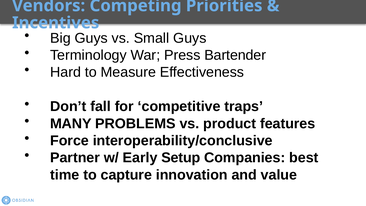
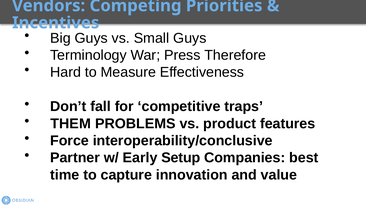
Bartender: Bartender -> Therefore (235, 55)
MANY: MANY -> THEM (71, 123)
